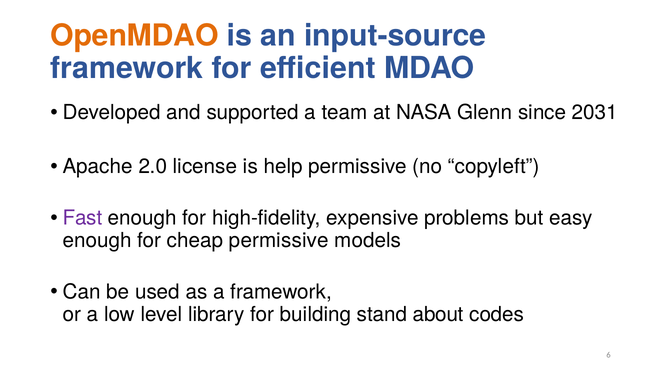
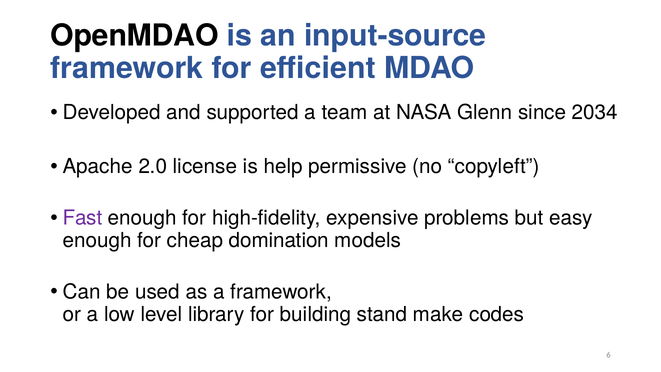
OpenMDAO colour: orange -> black (135, 36)
2031: 2031 -> 2034 (595, 112)
cheap permissive: permissive -> domination (279, 240)
about: about -> make (438, 314)
